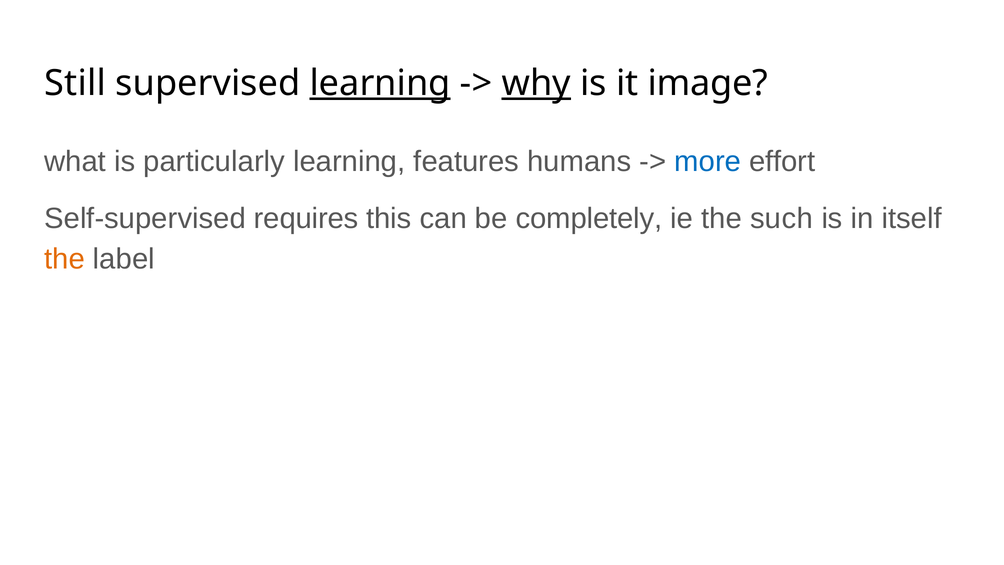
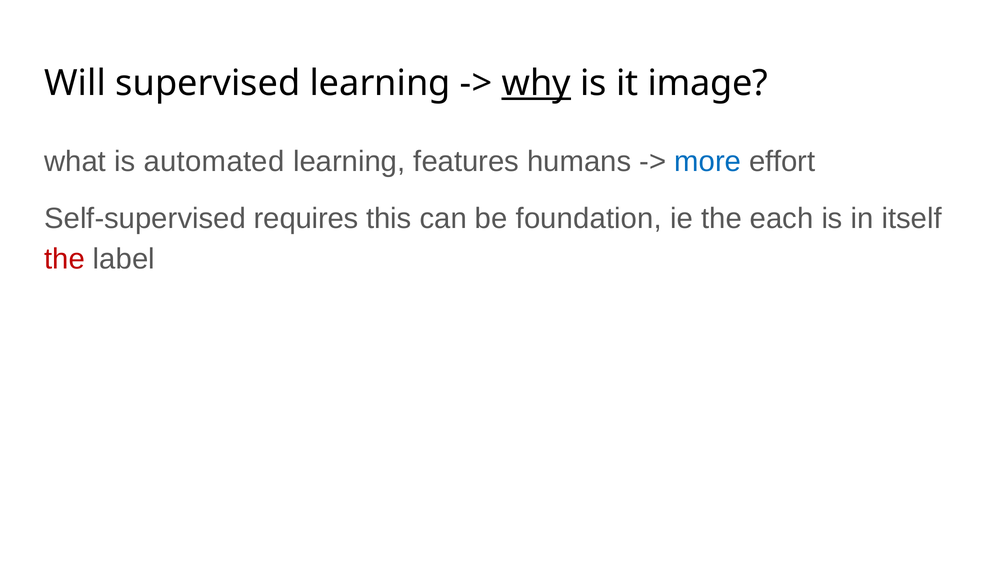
Still: Still -> Will (75, 83)
learning underline: present -> none (380, 83)
particularly: particularly -> automated (214, 161)
completely: completely -> foundation (589, 219)
such: such -> each (782, 219)
the colour: orange -> red (65, 259)
